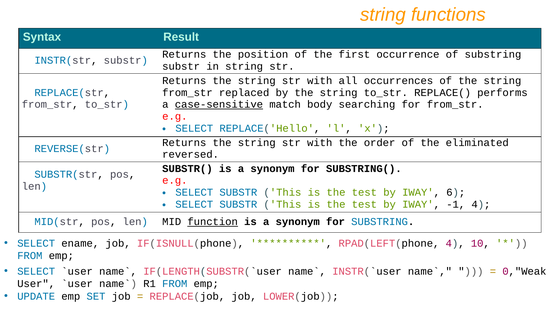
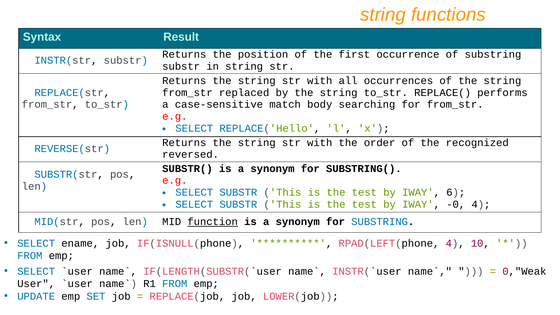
case-sensitive underline: present -> none (219, 104)
eliminated: eliminated -> recognized (477, 143)
-1: -1 -> -0 (456, 204)
